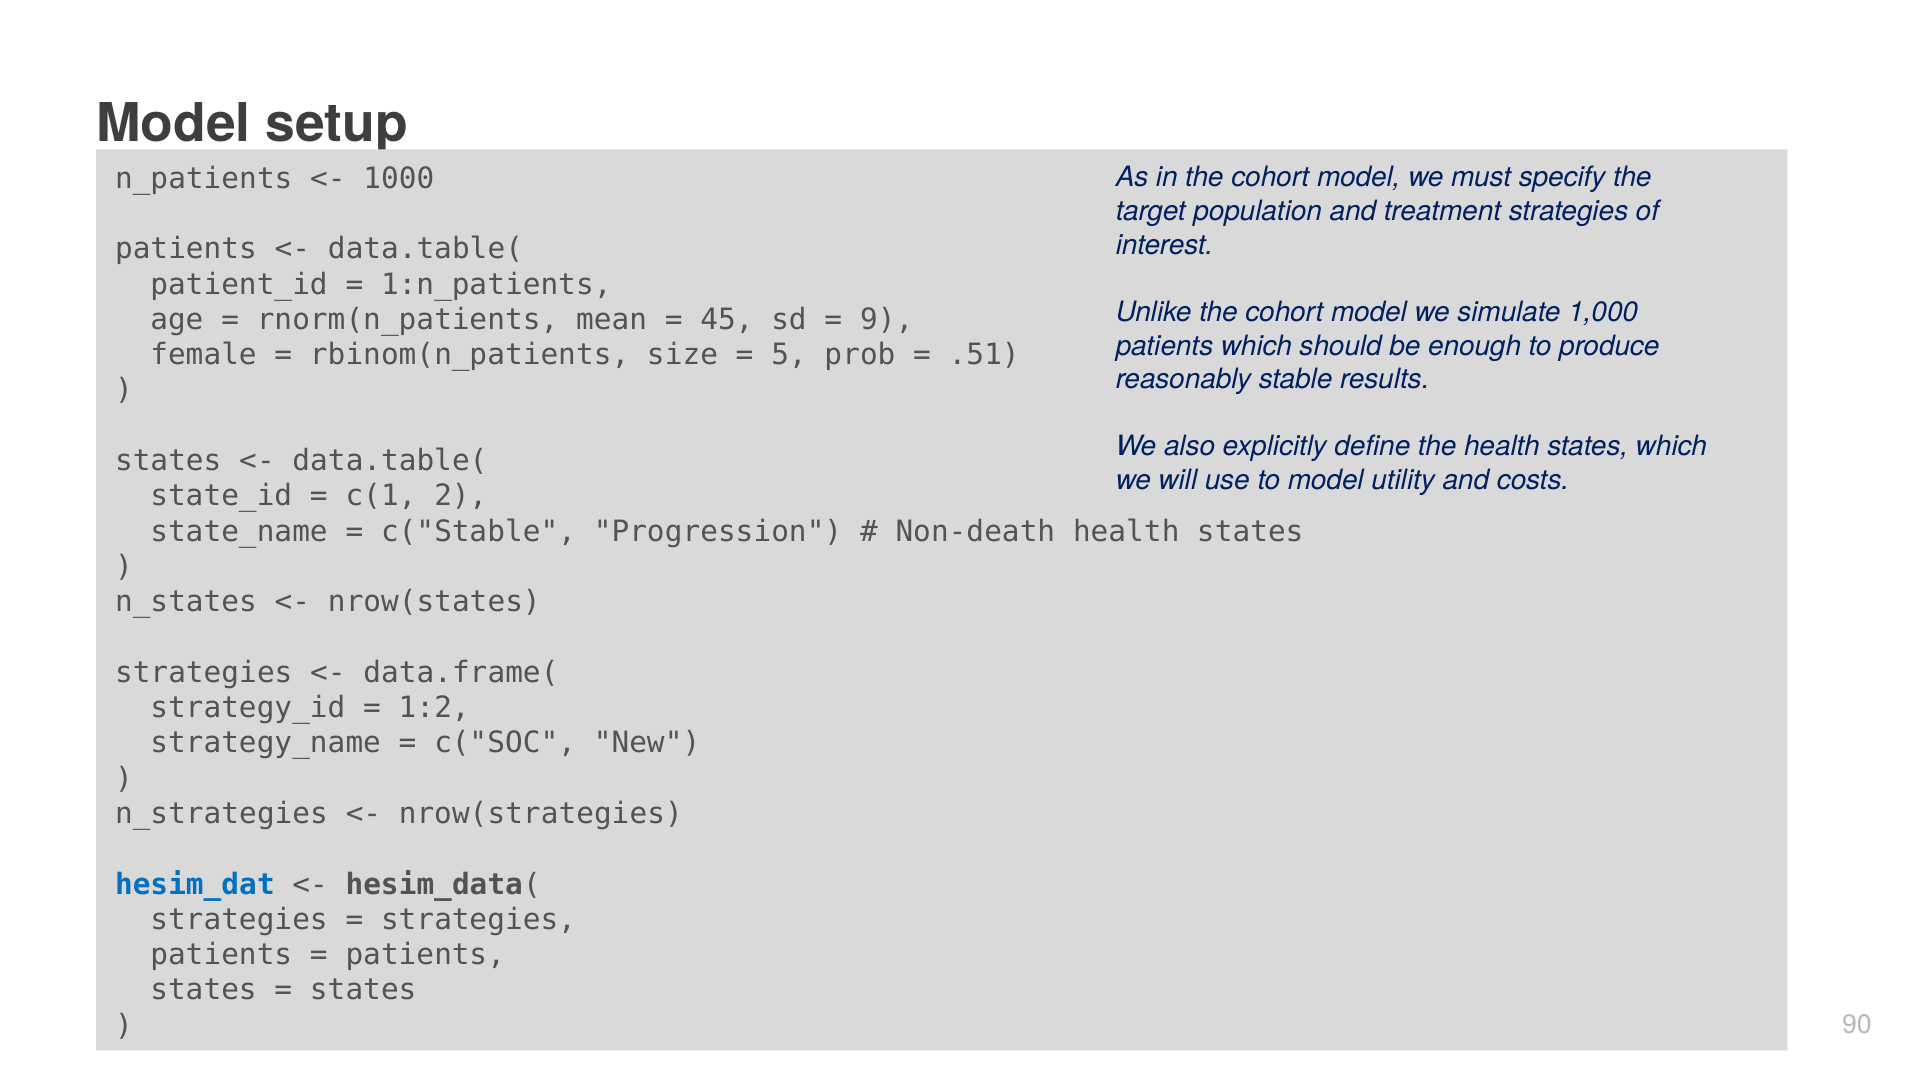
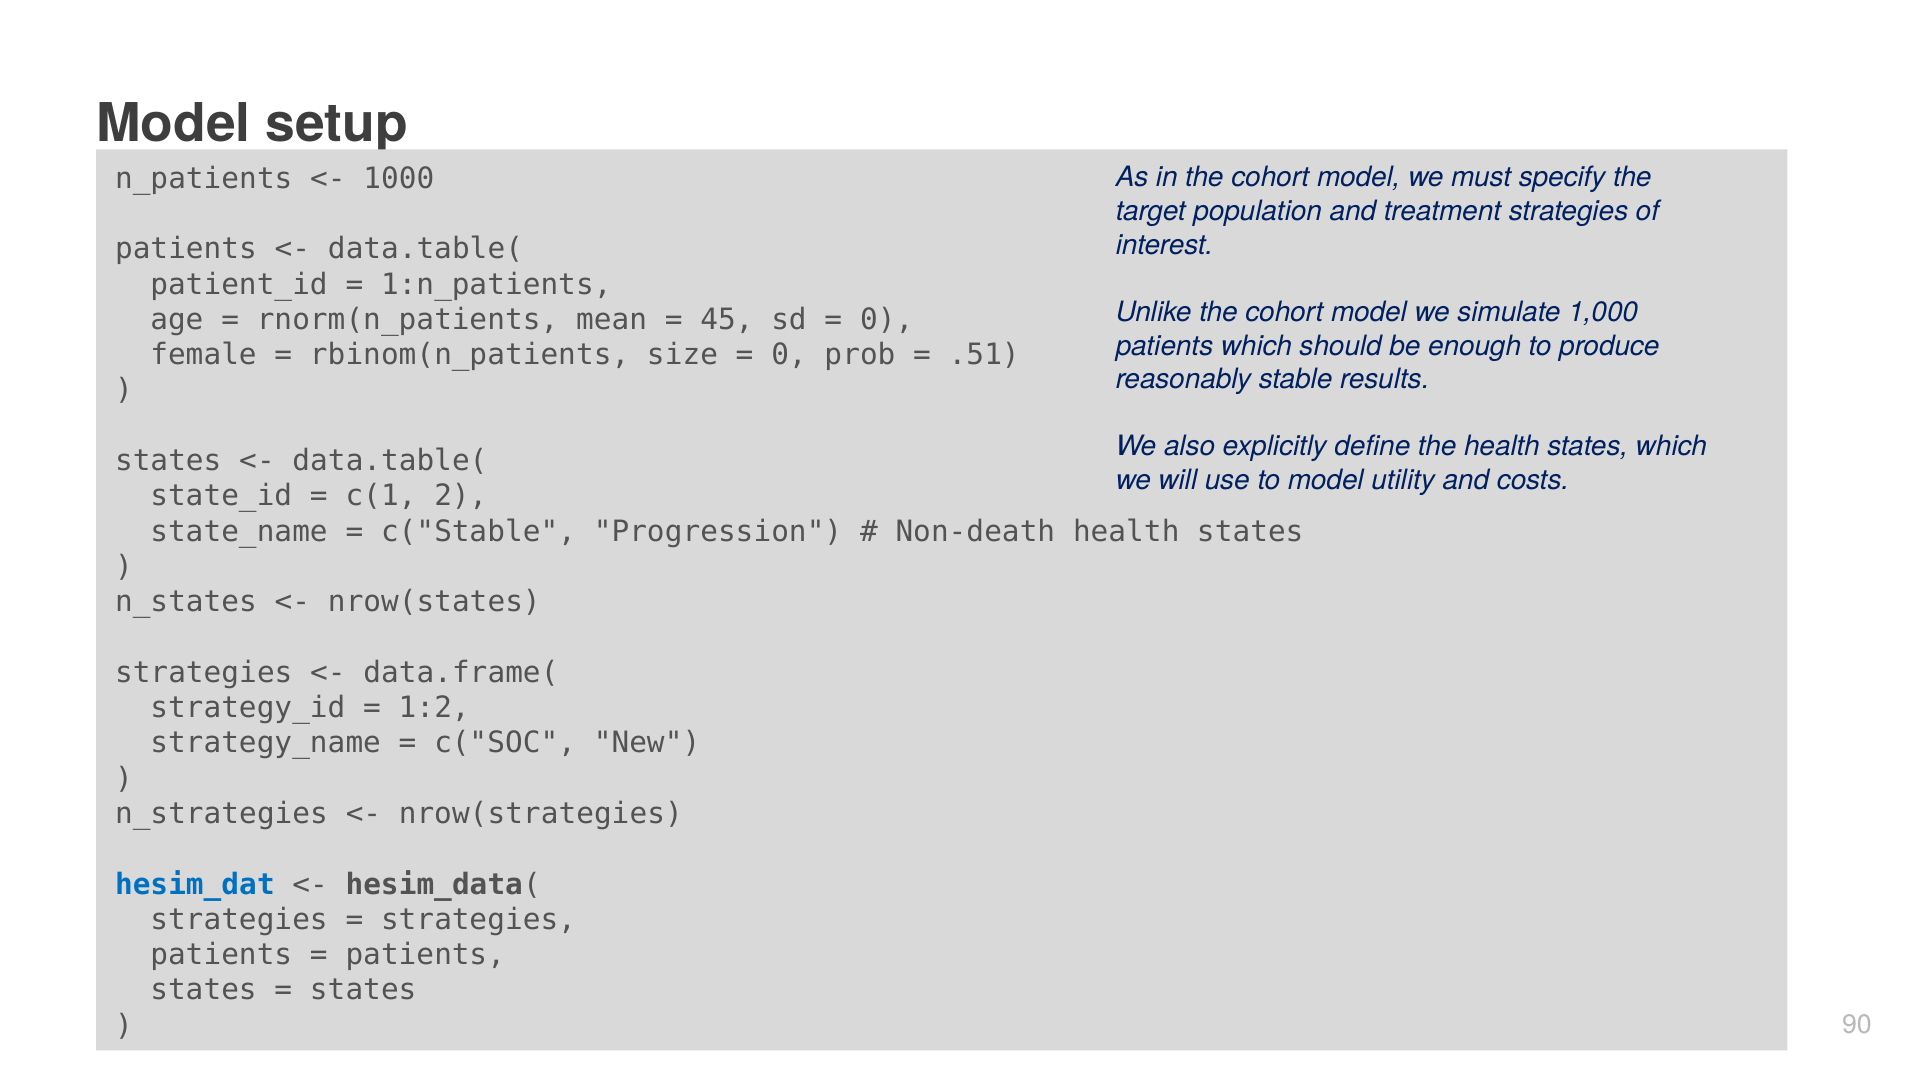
9: 9 -> 0 (887, 320)
5: 5 -> 0 (789, 355)
